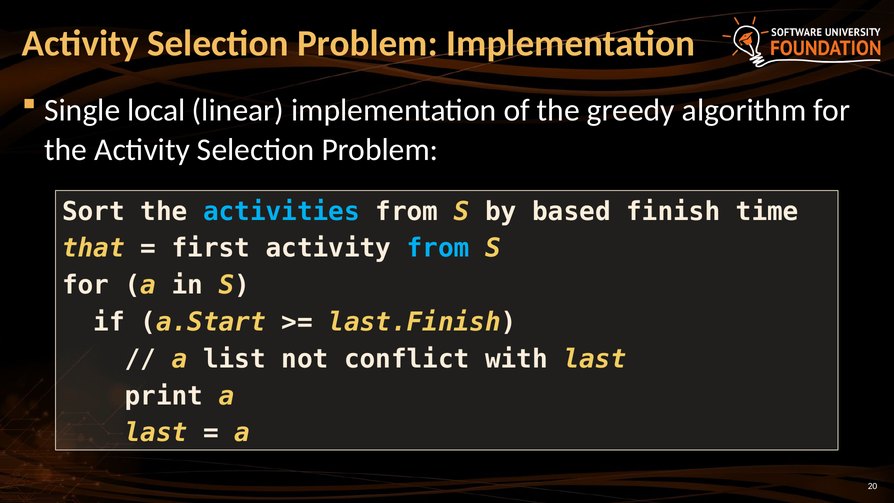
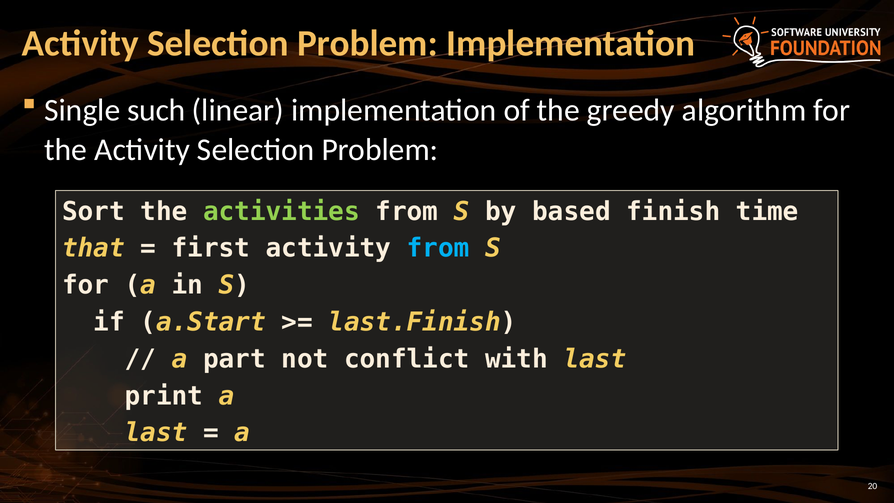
local: local -> such (156, 110)
activities colour: light blue -> light green (281, 211)
list: list -> part (234, 359)
